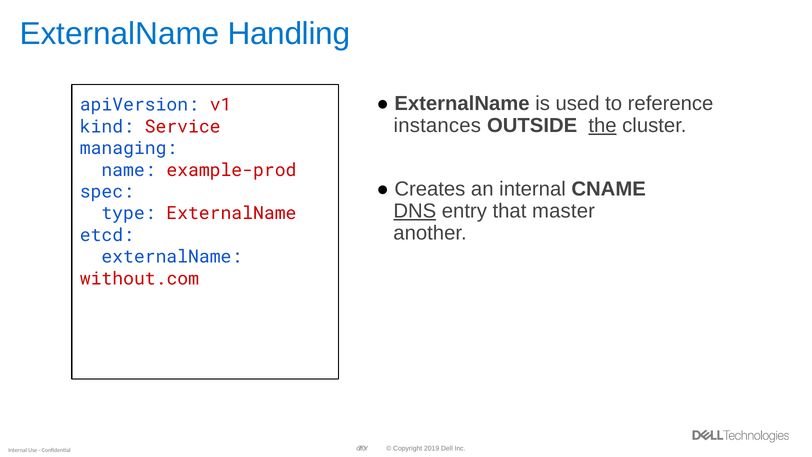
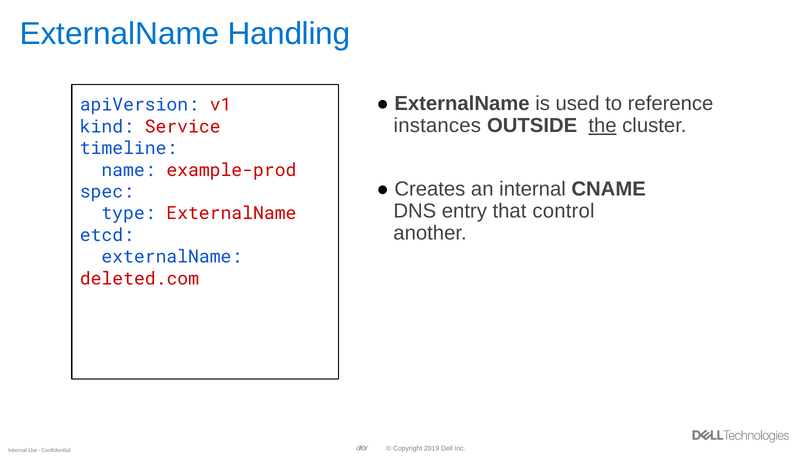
managing: managing -> timeline (129, 148)
DNS underline: present -> none (415, 211)
master: master -> control (564, 211)
without.com: without.com -> deleted.com (139, 279)
